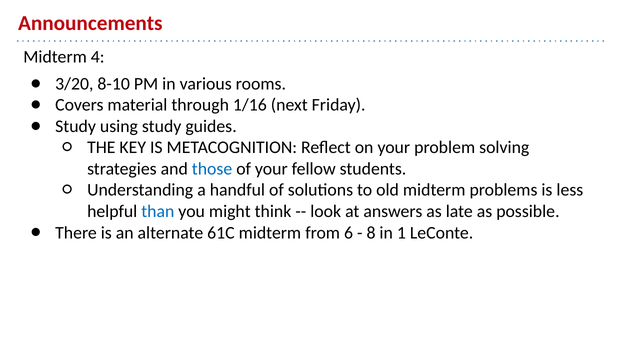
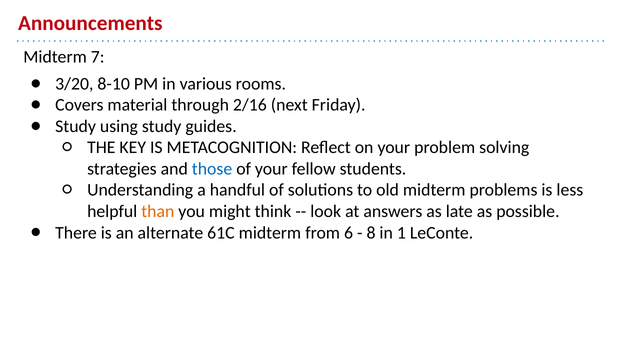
4: 4 -> 7 (98, 57)
1/16: 1/16 -> 2/16 (250, 105)
than colour: blue -> orange (158, 211)
